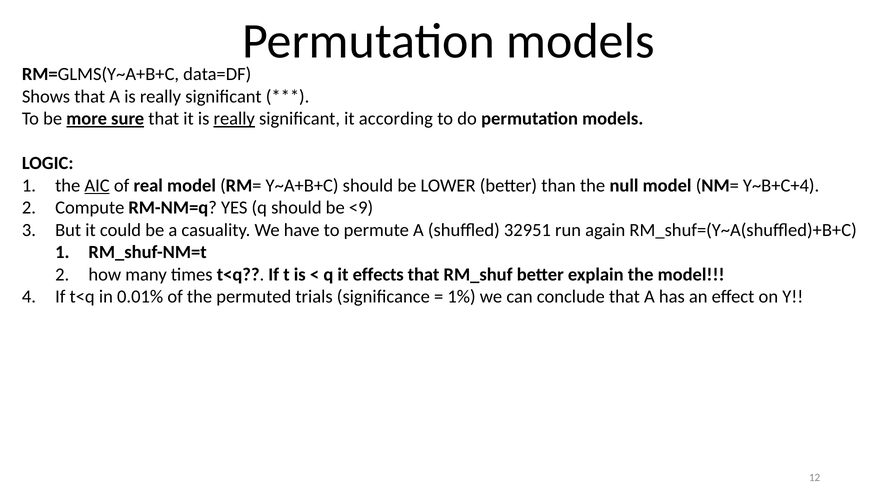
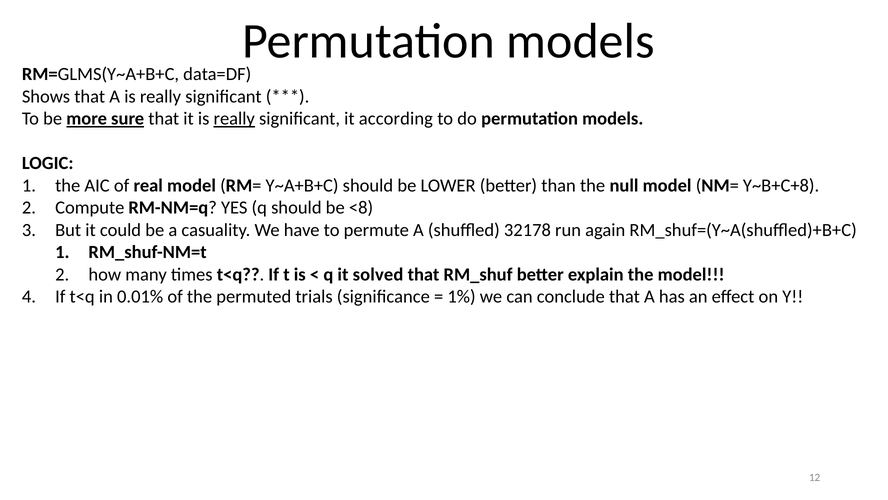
AIC underline: present -> none (97, 185)
Y~B+C+4: Y~B+C+4 -> Y~B+C+8 (781, 185)
<9: <9 -> <8 (361, 208)
32951: 32951 -> 32178 (527, 230)
effects: effects -> solved (378, 274)
